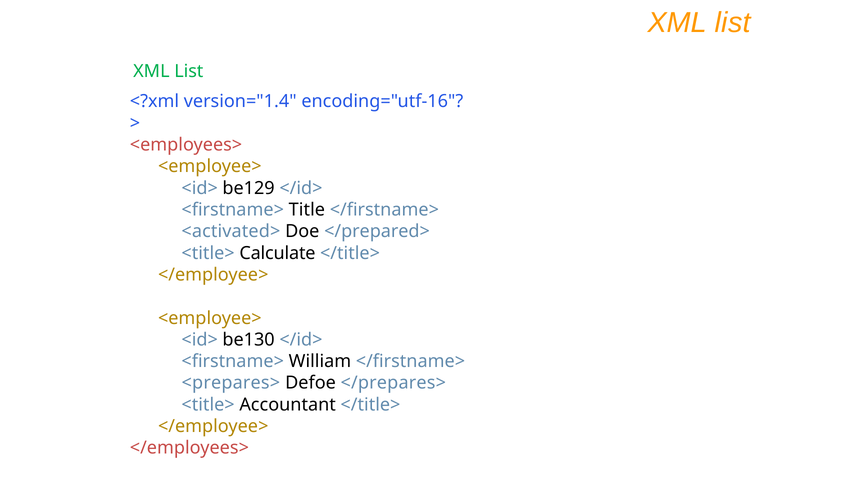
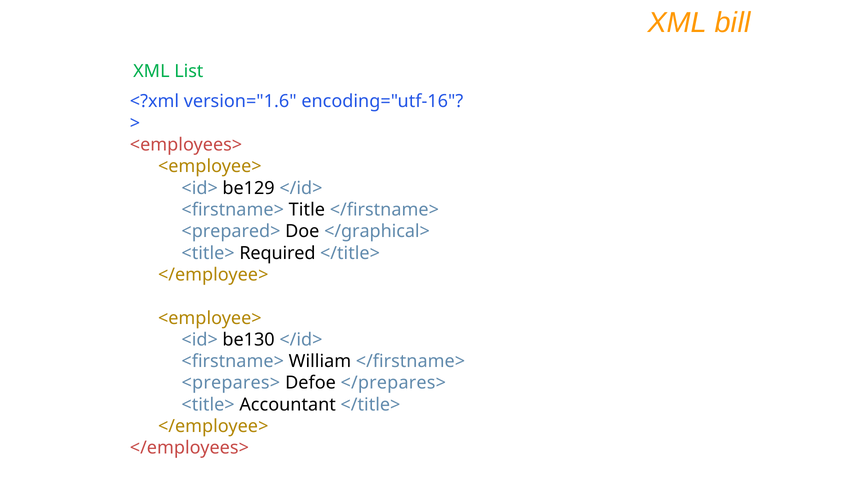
list: list -> bill (733, 23)
version="1.4: version="1.4 -> version="1.6 (240, 102)
<activated>: <activated> -> <prepared> (231, 231)
</prepared>: </prepared> -> </graphical> (377, 231)
Calculate: Calculate -> Required (277, 253)
